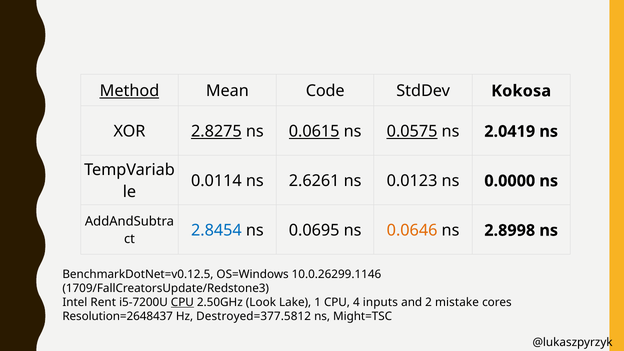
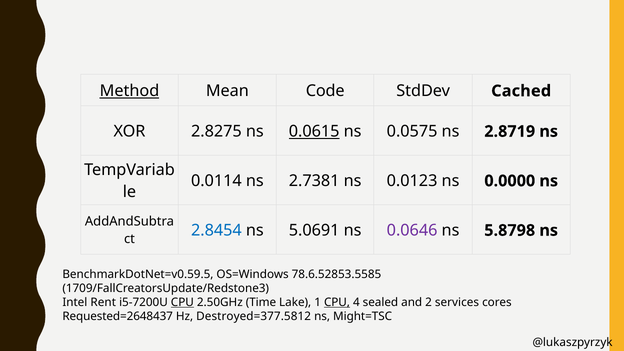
Kokosa: Kokosa -> Cached (521, 91)
2.8275 underline: present -> none (216, 131)
0.0575 underline: present -> none (412, 131)
2.0419: 2.0419 -> 2.8719 (510, 131)
2.6261: 2.6261 -> 2.7381 (314, 181)
0.0695: 0.0695 -> 5.0691 (314, 230)
0.0646 colour: orange -> purple (412, 230)
2.8998: 2.8998 -> 5.8798 (510, 230)
BenchmarkDotNet=v0.12.5: BenchmarkDotNet=v0.12.5 -> BenchmarkDotNet=v0.59.5 (138, 274)
10.0.26299.1146: 10.0.26299.1146 -> 78.6.52853.5585 (336, 274)
Look: Look -> Time (261, 302)
CPU underline: none -> present (337, 302)
inputs: inputs -> sealed (380, 302)
mistake: mistake -> services (457, 302)
Resolution=2648437: Resolution=2648437 -> Requested=2648437 (118, 316)
